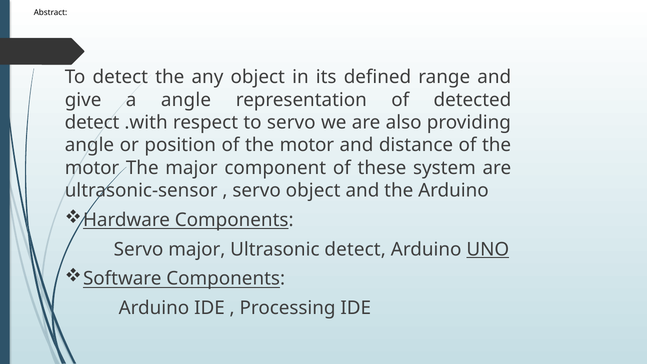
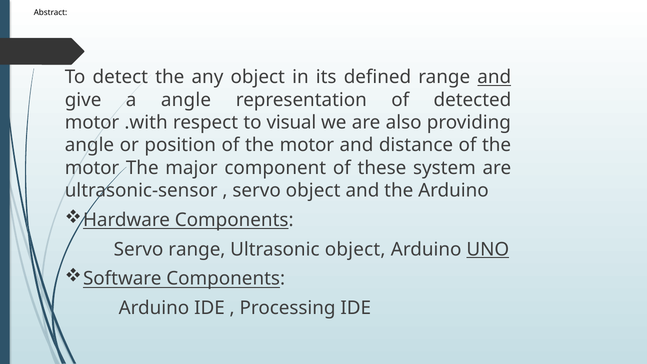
and underline: none -> present (494, 77)
detect: detect -> motor (92, 123)
to servo: servo -> visual (291, 123)
Servo major: major -> range (197, 249)
Ultrasonic detect: detect -> object (355, 249)
